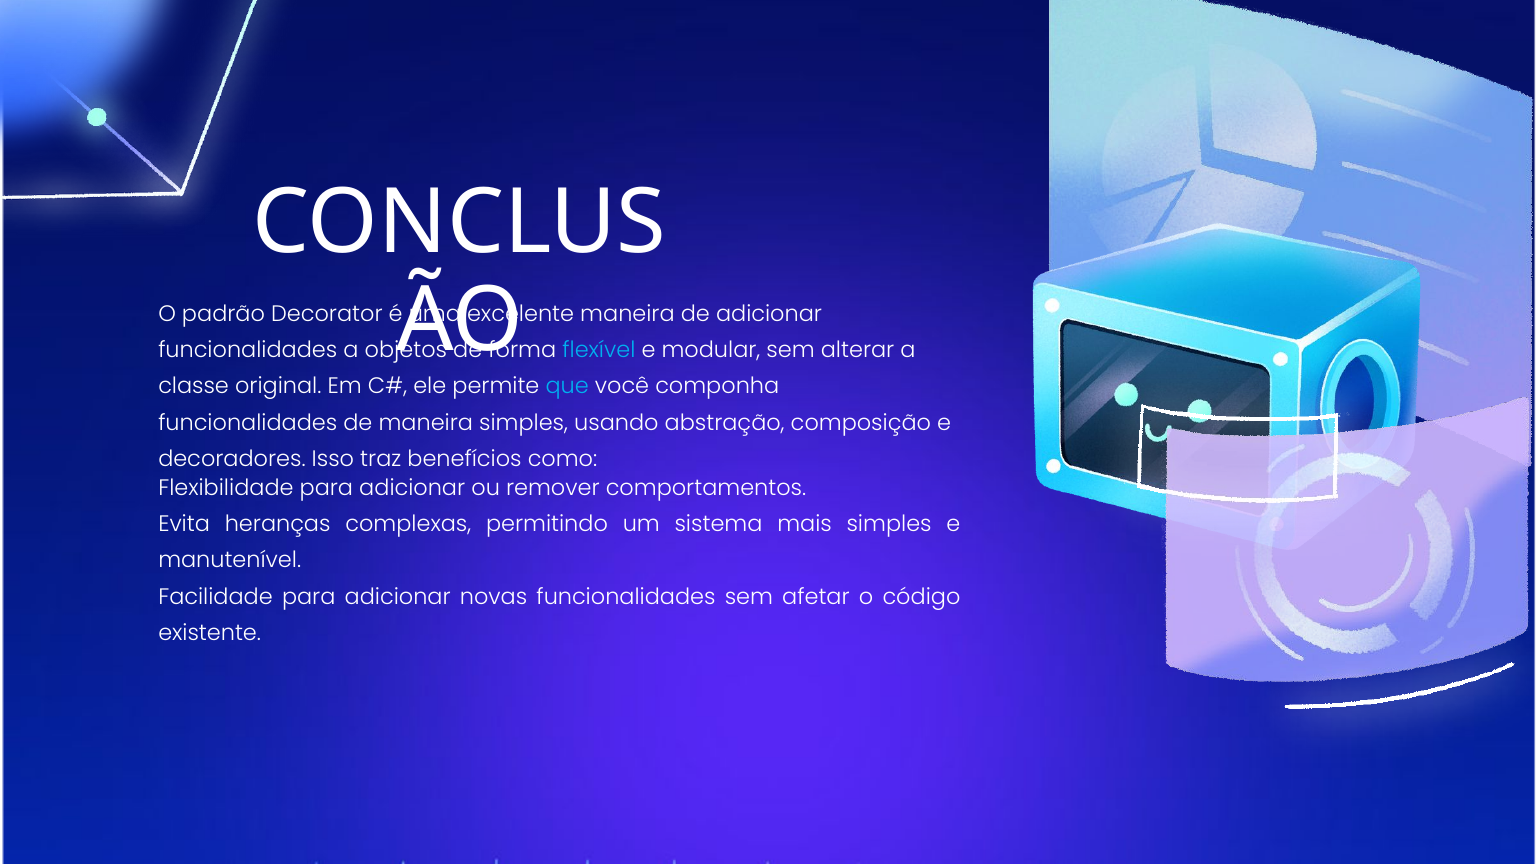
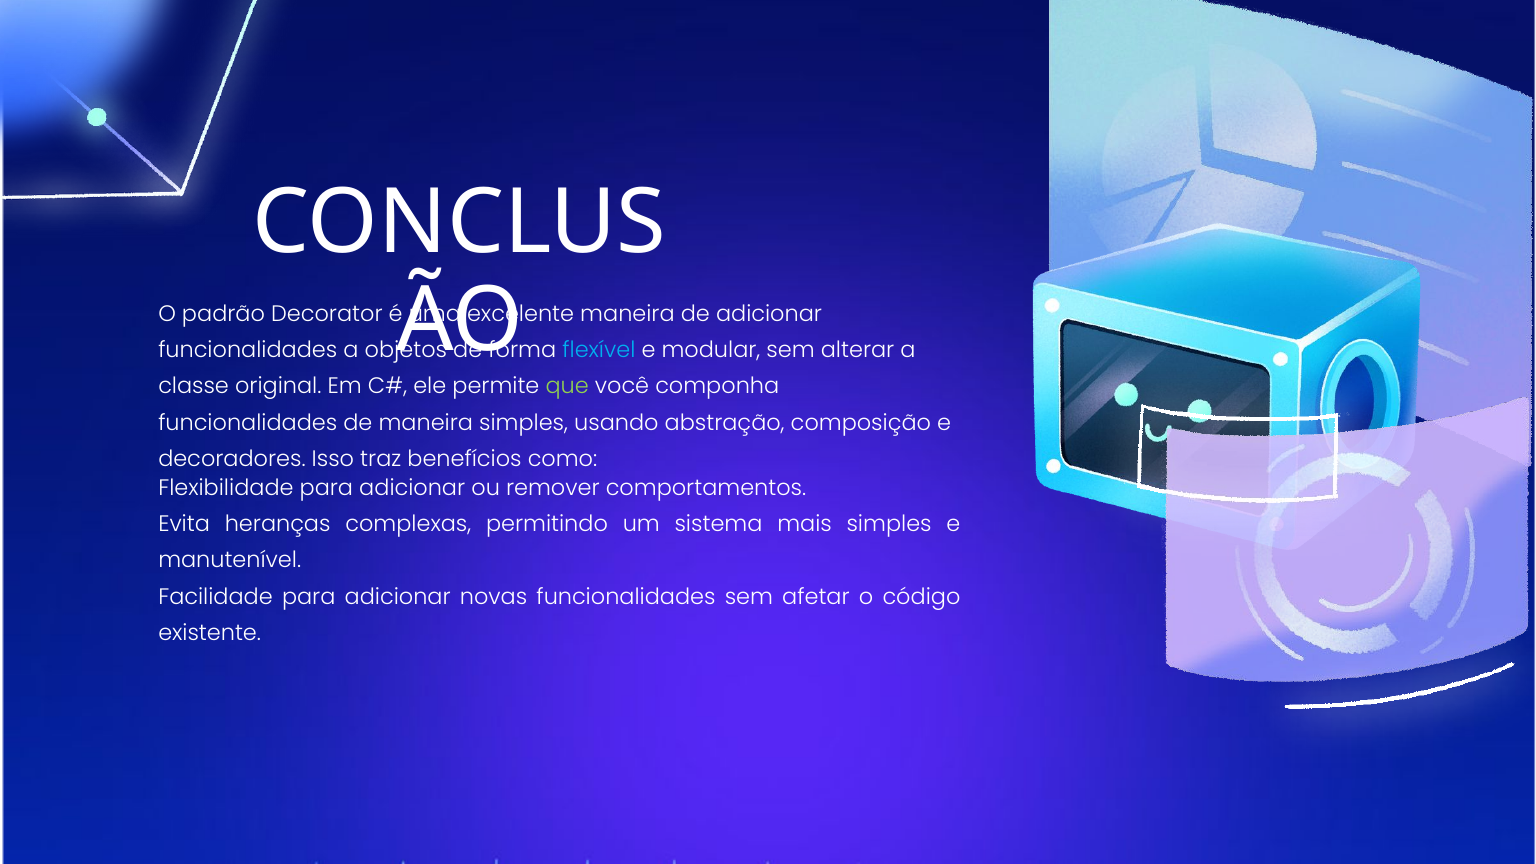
que colour: light blue -> light green (567, 387)
